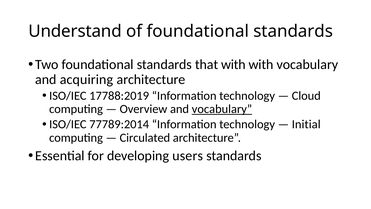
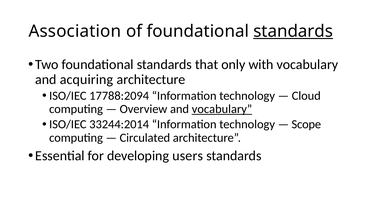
Understand: Understand -> Association (75, 31)
standards underline: none -> present (293, 31)
that with: with -> only (233, 64)
17788:2019: 17788:2019 -> 17788:2094 (119, 96)
77789:2014: 77789:2014 -> 33244:2014 (119, 124)
Initial: Initial -> Scope (306, 124)
